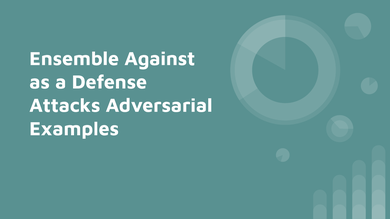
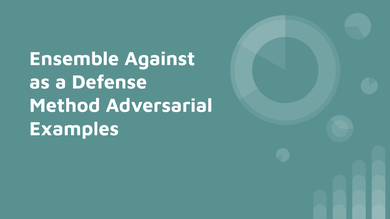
Attacks: Attacks -> Method (65, 106)
